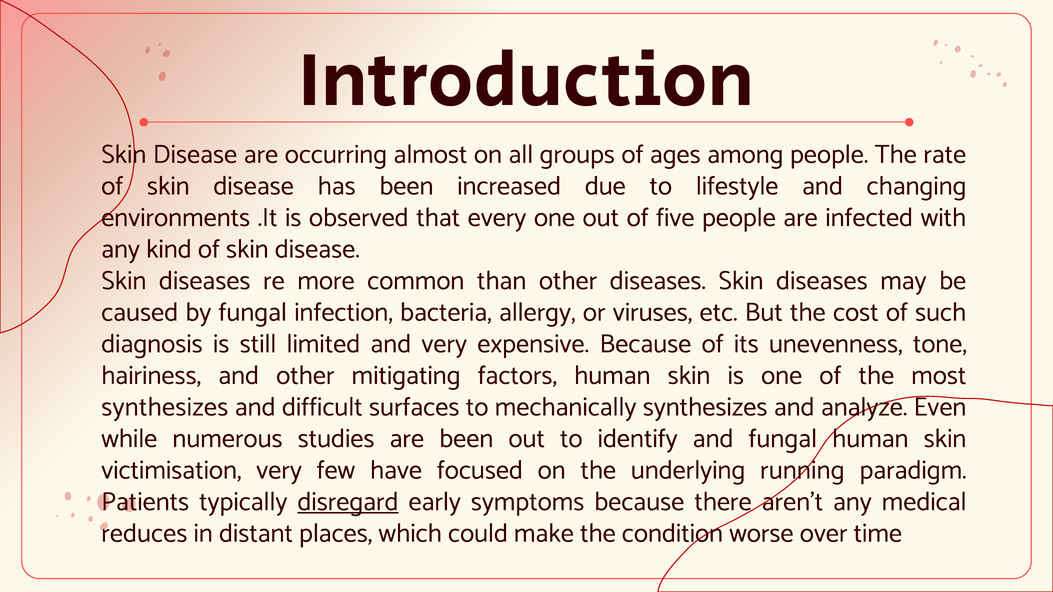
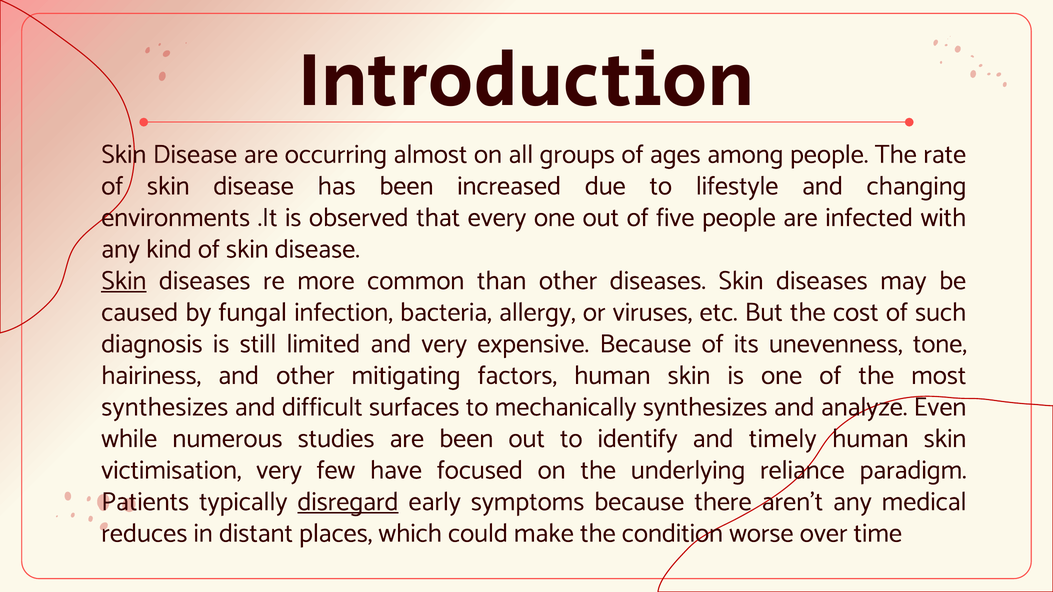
Skin underline: none -> present (124, 281)
and fungal: fungal -> timely (783, 439)
running: running -> reliance (802, 470)
